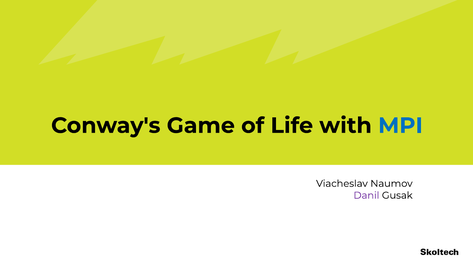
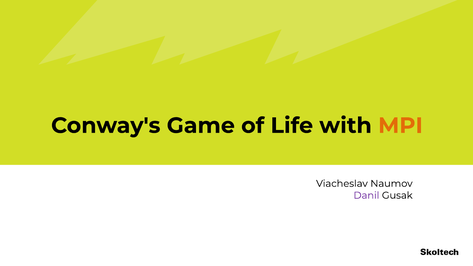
MPI colour: blue -> orange (400, 126)
